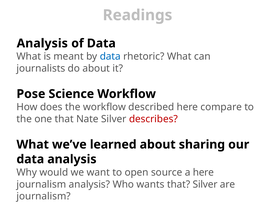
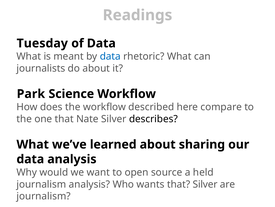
Analysis: Analysis -> Tuesday (42, 43)
Pose: Pose -> Park (31, 94)
describes colour: red -> black (153, 119)
a here: here -> held (203, 172)
